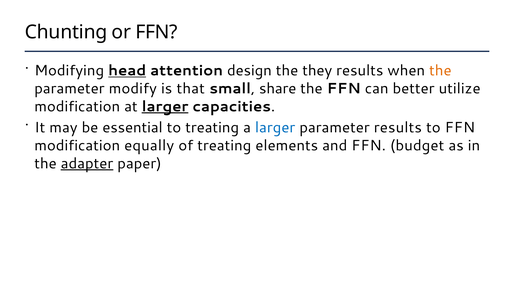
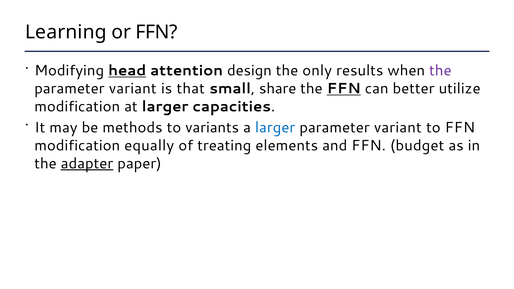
Chunting: Chunting -> Learning (66, 32)
they: they -> only (317, 71)
the colour: orange -> purple (440, 71)
modify: modify -> variant (133, 89)
FFN underline: none -> present (344, 89)
larger underline: present -> none (165, 107)
essential: essential -> methods (132, 128)
to treating: treating -> variants (212, 128)
results: results -> variant (398, 128)
